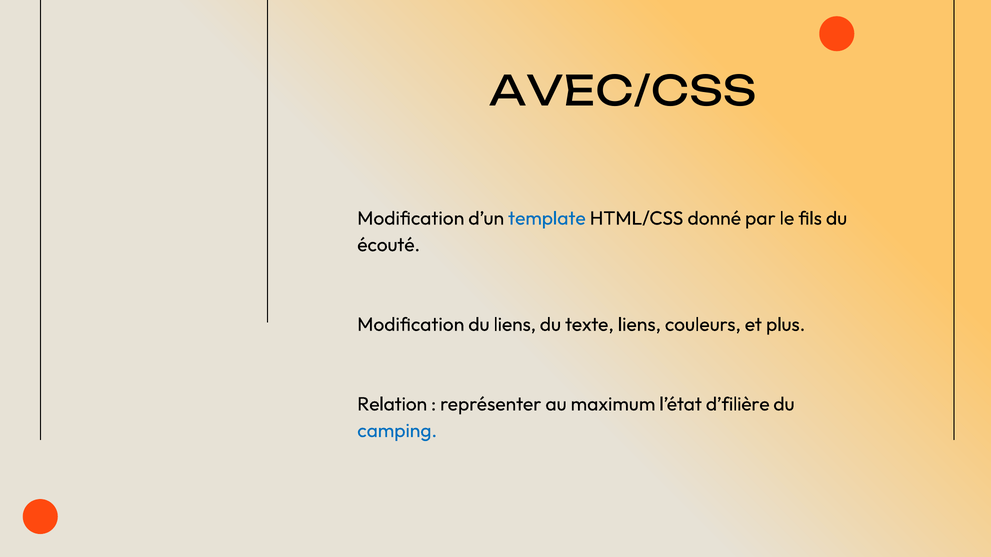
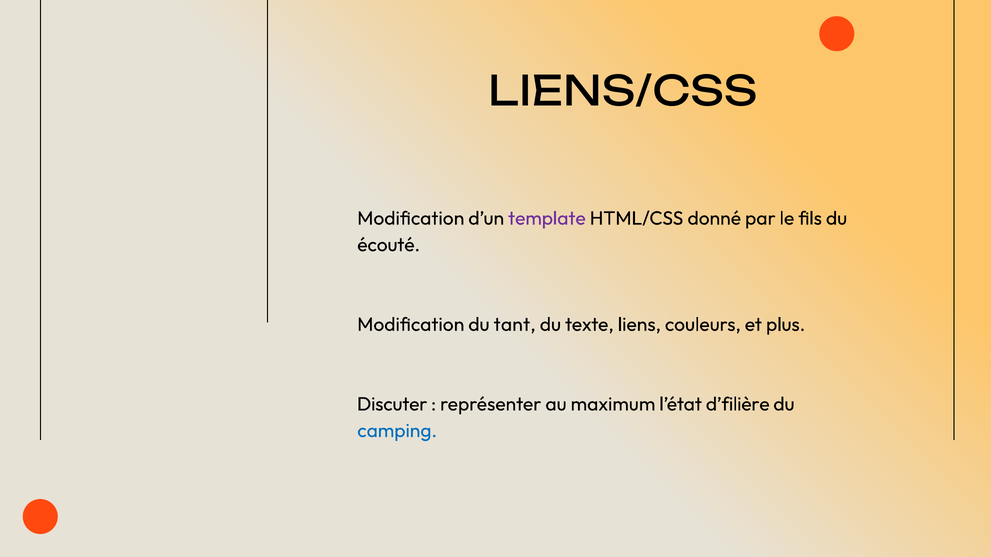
AVEC/CSS: AVEC/CSS -> LIENS/CSS (623, 92)
template colour: blue -> purple (547, 218)
du liens: liens -> tant (515, 325)
Relation: Relation -> Discuter (392, 404)
